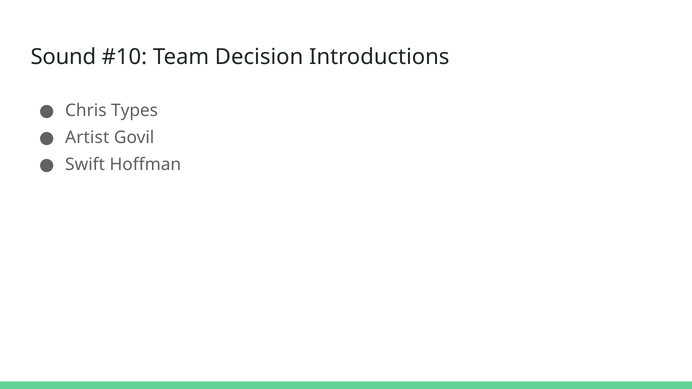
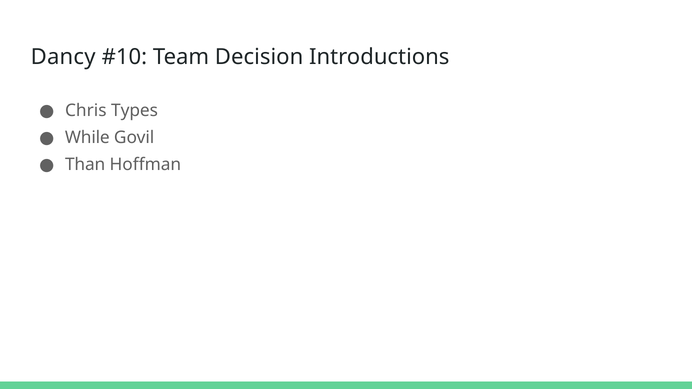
Sound: Sound -> Dancy (63, 57)
Artist: Artist -> While (87, 137)
Swift: Swift -> Than (85, 164)
